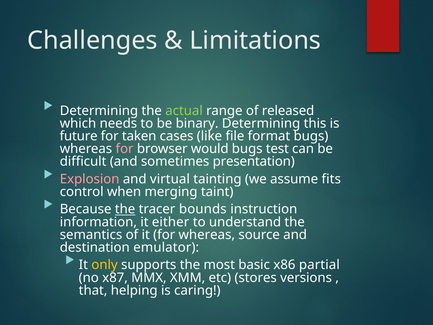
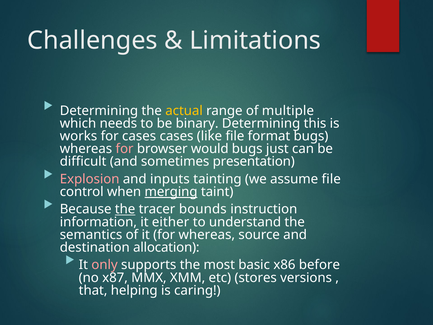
actual colour: light green -> yellow (184, 111)
released: released -> multiple (288, 111)
future: future -> works (78, 136)
for taken: taken -> cases (139, 136)
test: test -> just (277, 149)
virtual: virtual -> inputs (170, 179)
assume fits: fits -> file (331, 179)
merging underline: none -> present (171, 192)
emulator: emulator -> allocation (166, 247)
only colour: yellow -> pink (105, 265)
partial: partial -> before (319, 265)
